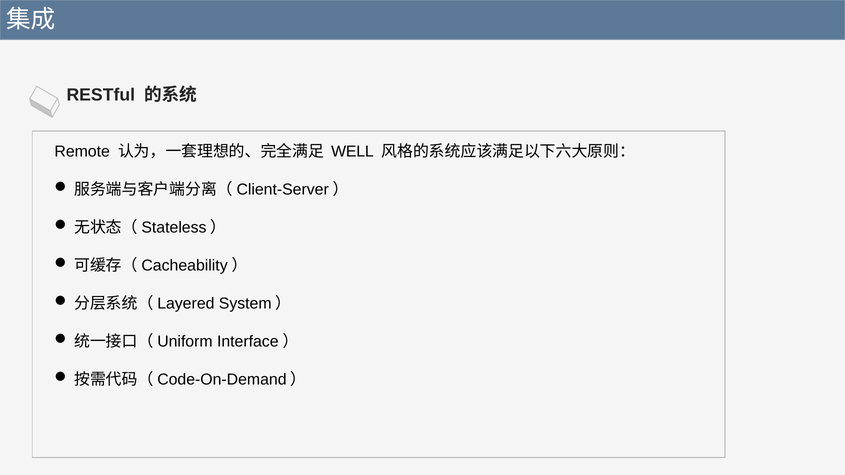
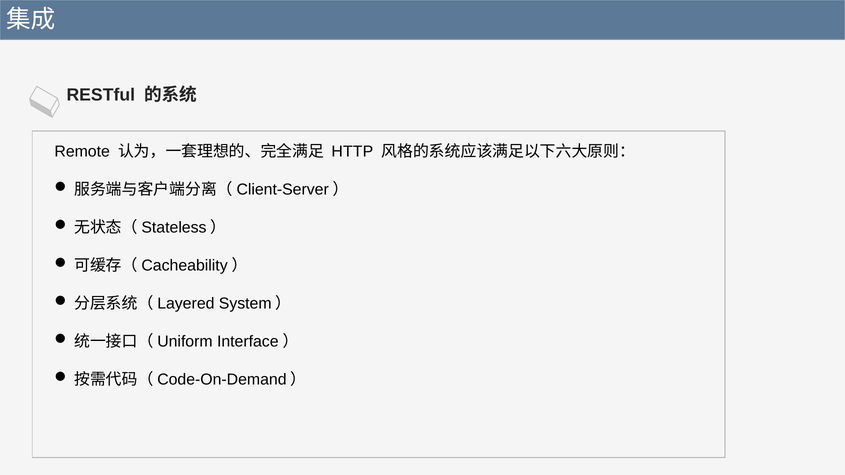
WELL: WELL -> HTTP (352, 152)
